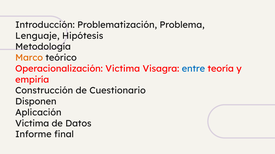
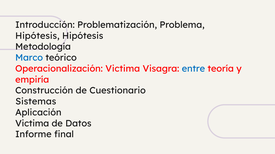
Lenguaje: Lenguaje -> Hipótesis (37, 36)
Marco colour: orange -> blue (29, 58)
Disponen: Disponen -> Sistemas (36, 102)
